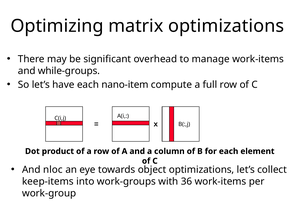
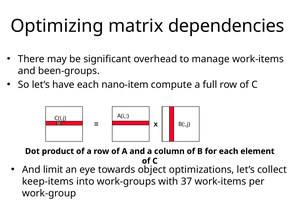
matrix optimizations: optimizations -> dependencies (226, 26)
while-groups: while-groups -> been-groups (69, 71)
nloc: nloc -> limit (53, 170)
36: 36 -> 37 (186, 182)
